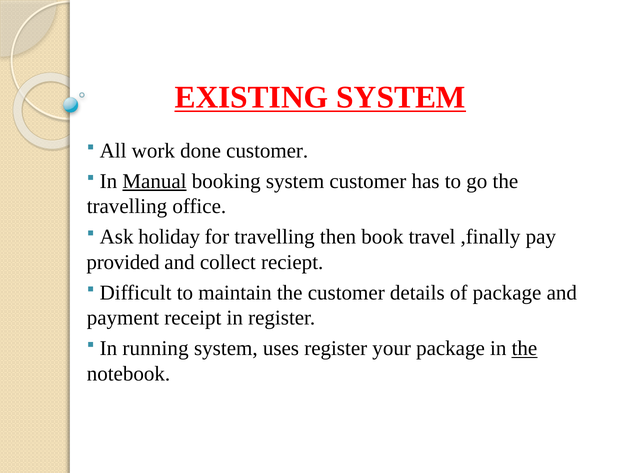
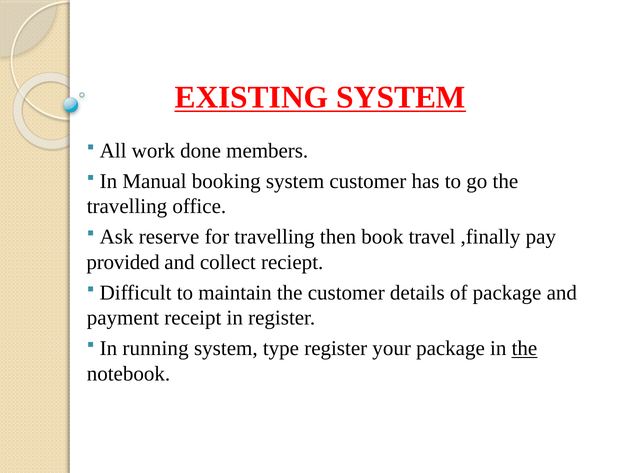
done customer: customer -> members (267, 151)
Manual underline: present -> none (154, 181)
holiday: holiday -> reserve (169, 237)
uses: uses -> type (281, 348)
